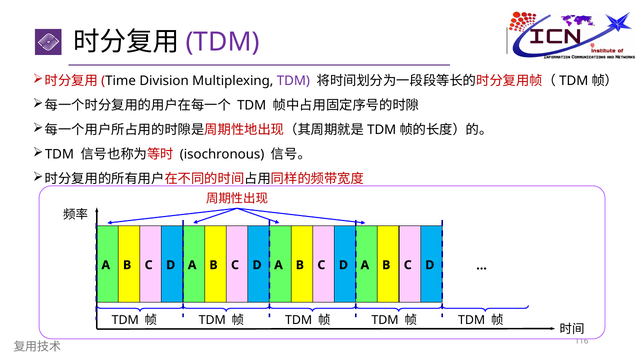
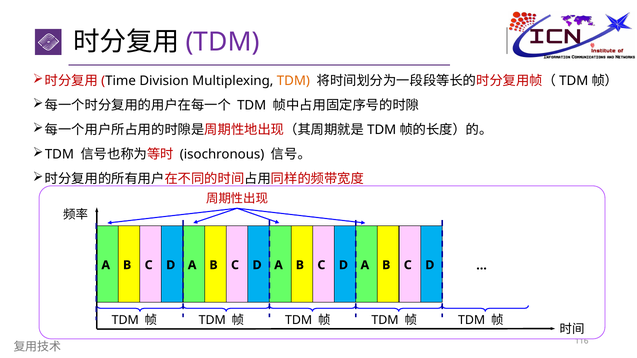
TDM colour: purple -> orange (293, 81)
